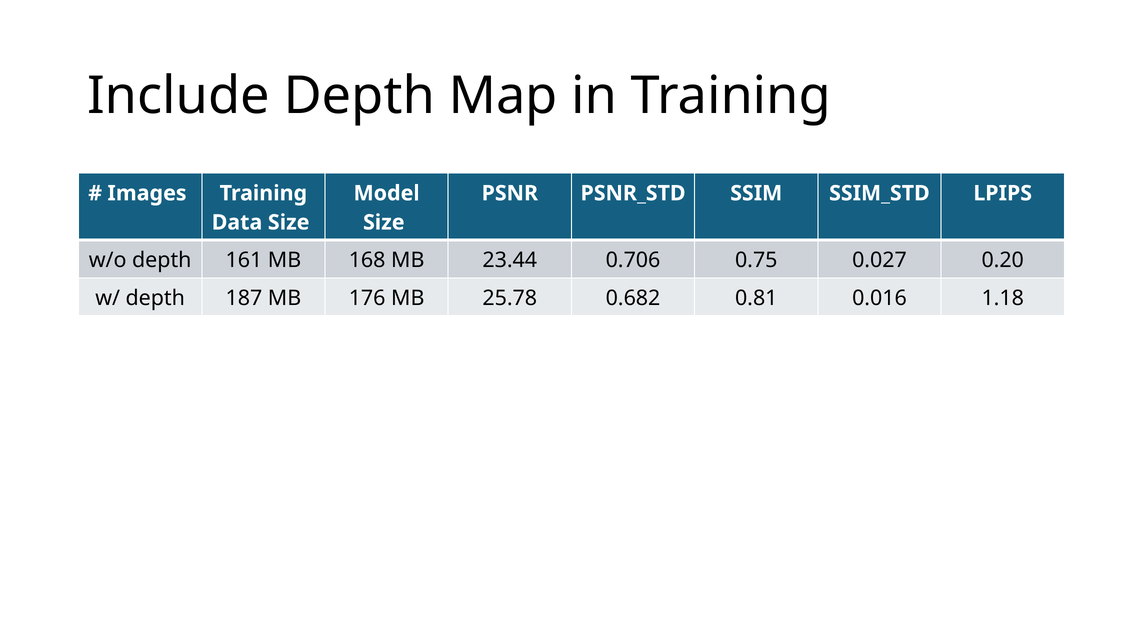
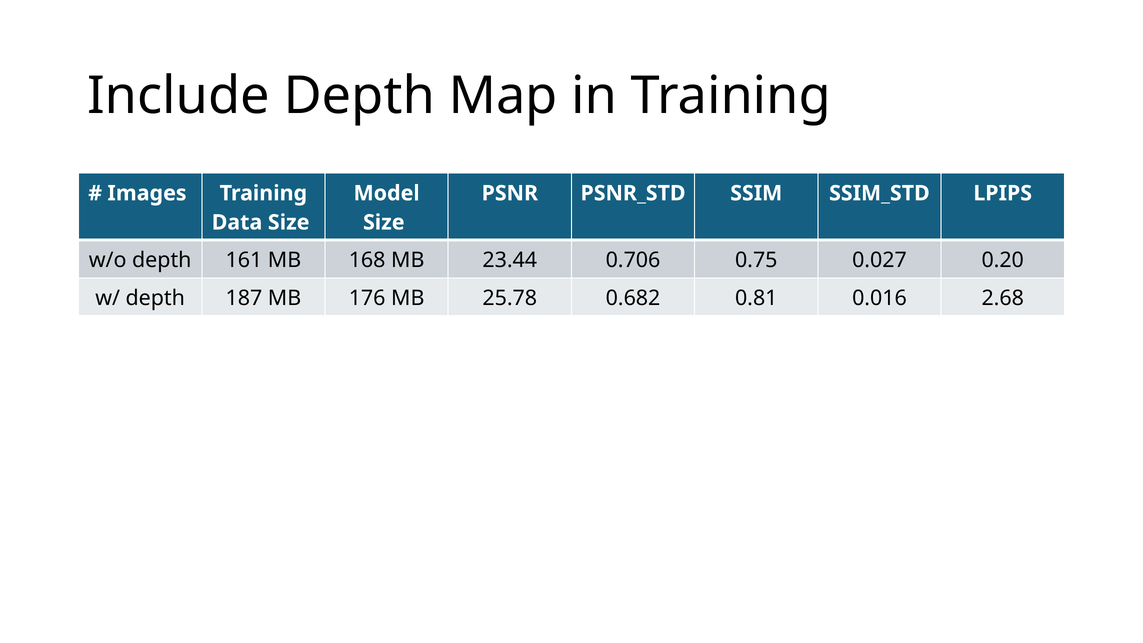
1.18: 1.18 -> 2.68 (1003, 298)
